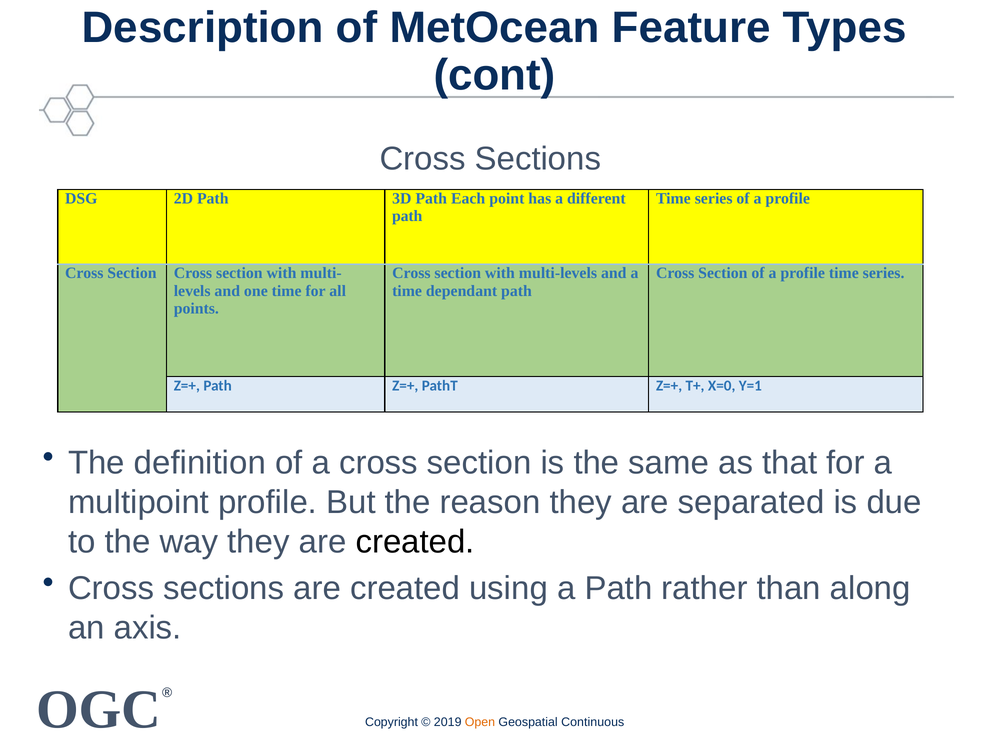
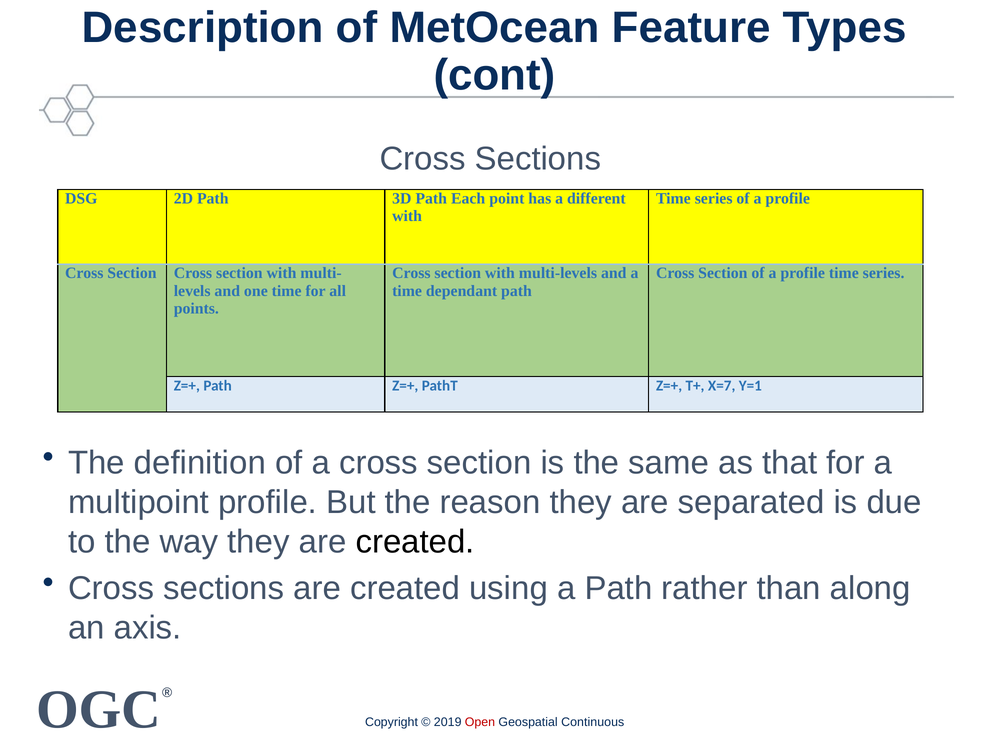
path: path -> with (407, 216)
X=0: X=0 -> X=7 (722, 386)
Open colour: orange -> red (480, 722)
